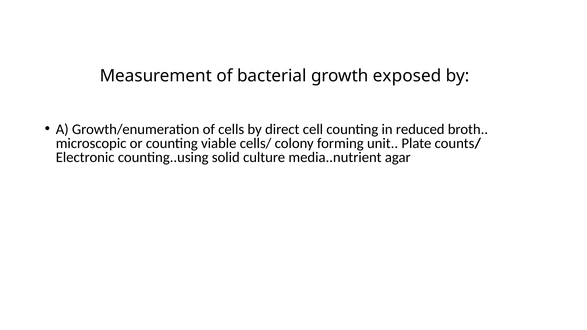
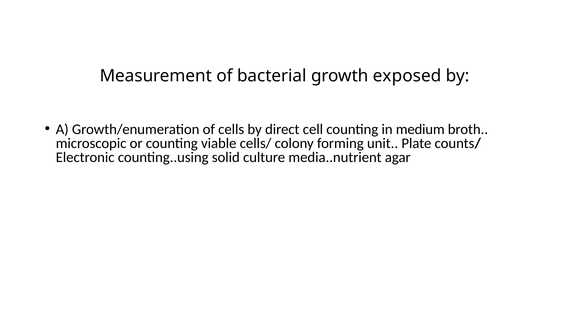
reduced: reduced -> medium (420, 129)
